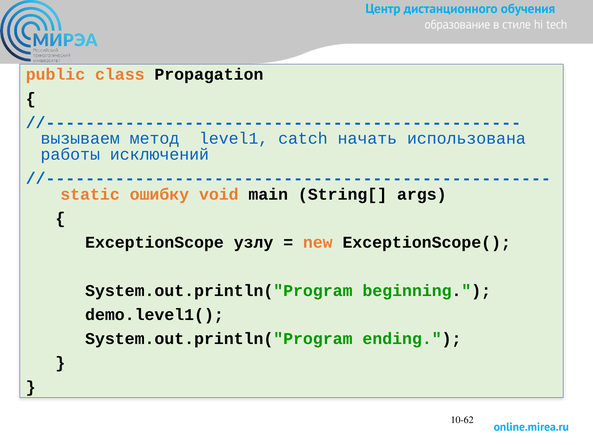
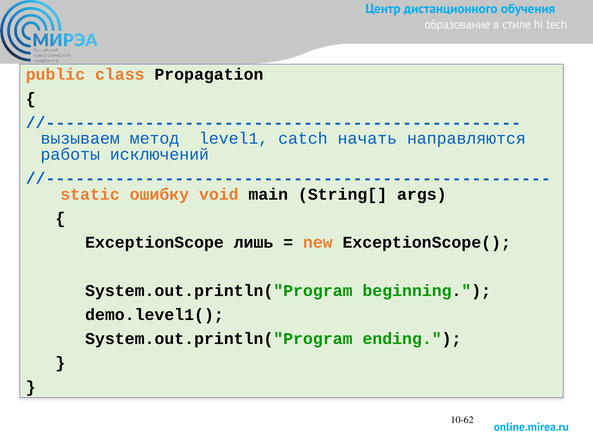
использована: использована -> направляются (466, 138)
узлу: узлу -> лишь (254, 242)
